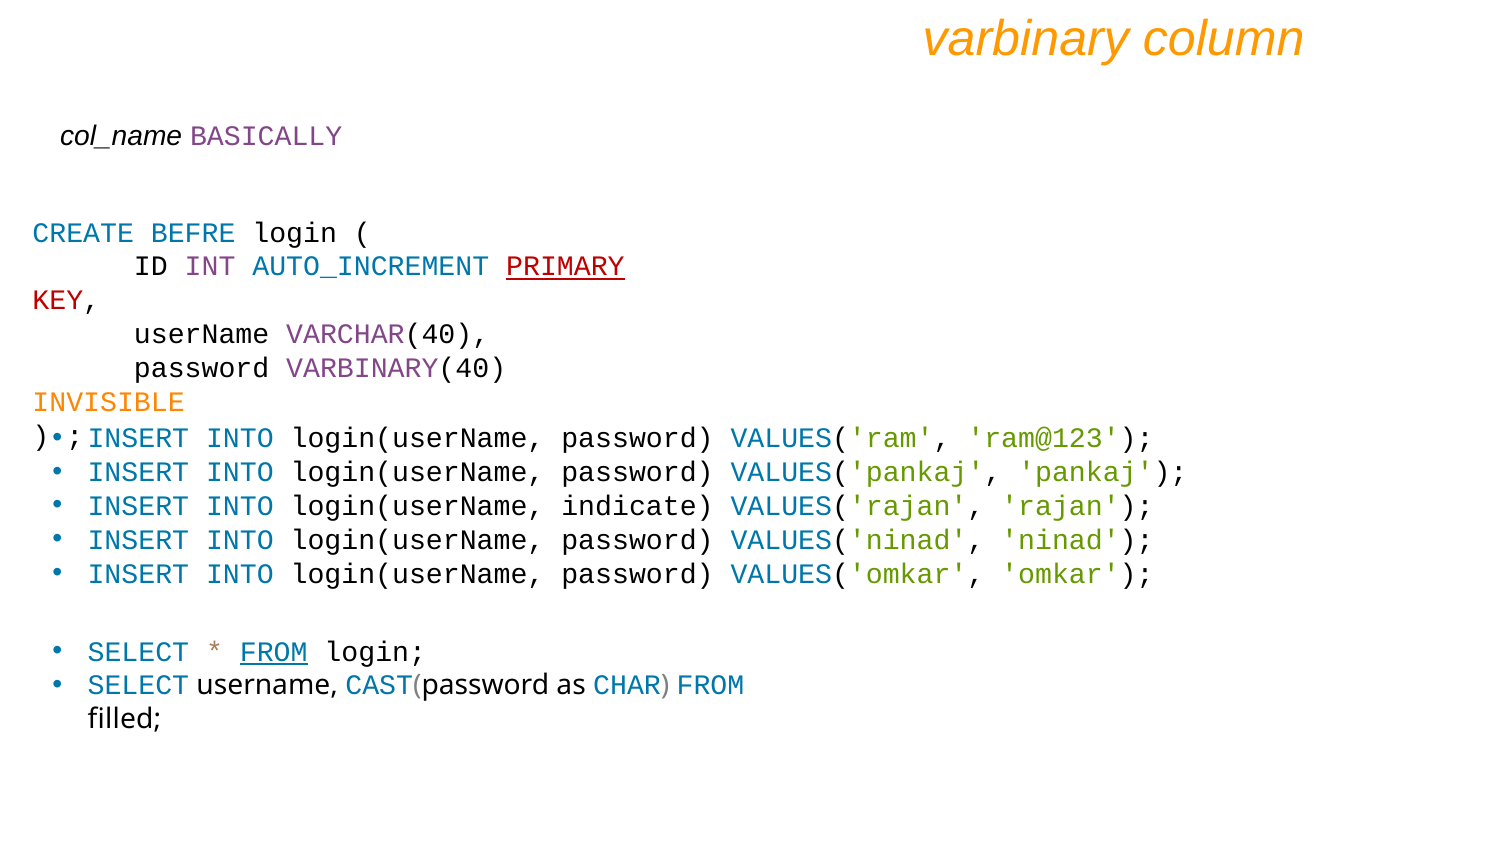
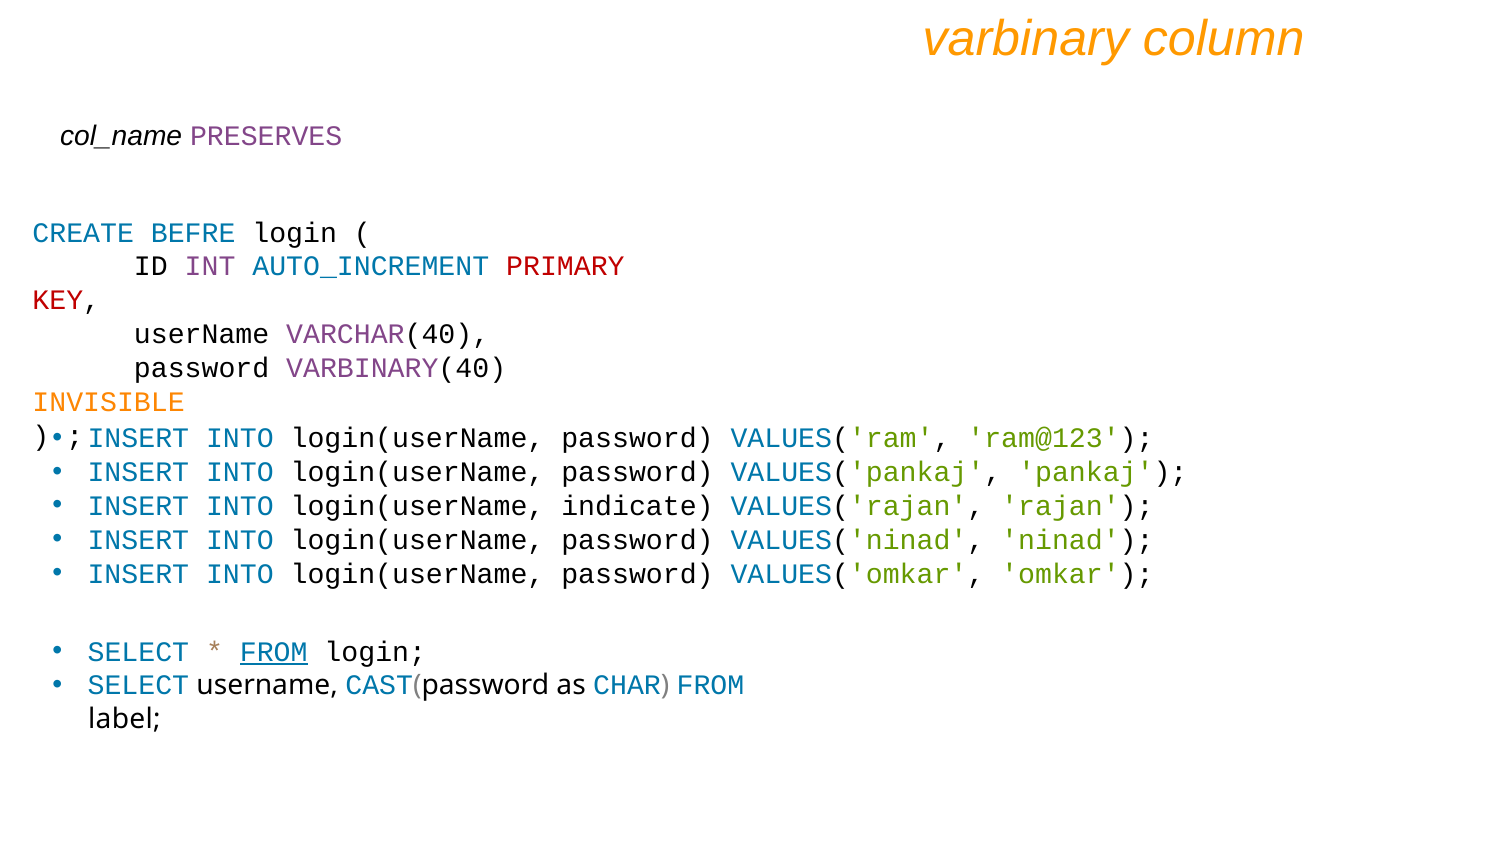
BASICALLY: BASICALLY -> PRESERVES (266, 136)
PRIMARY underline: present -> none (565, 267)
filled: filled -> label (124, 719)
